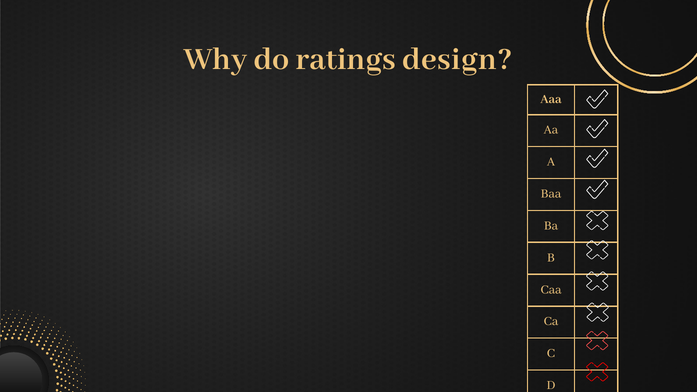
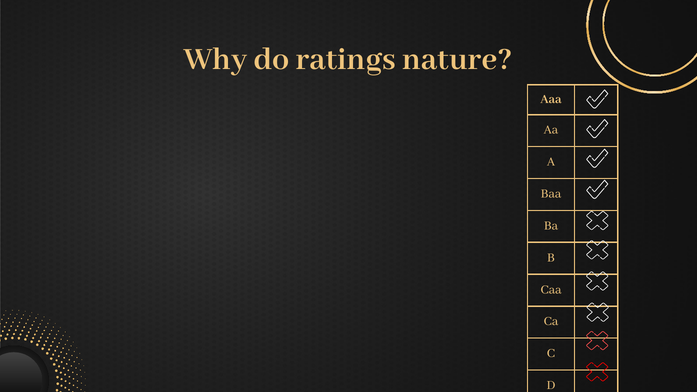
design: design -> nature (457, 58)
